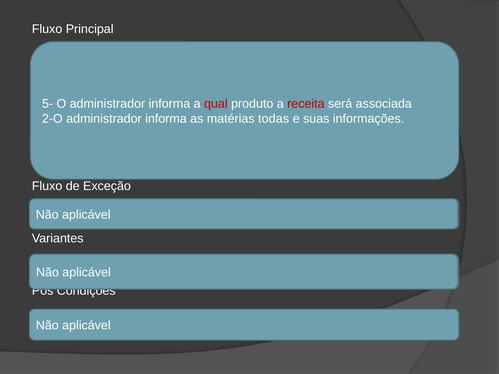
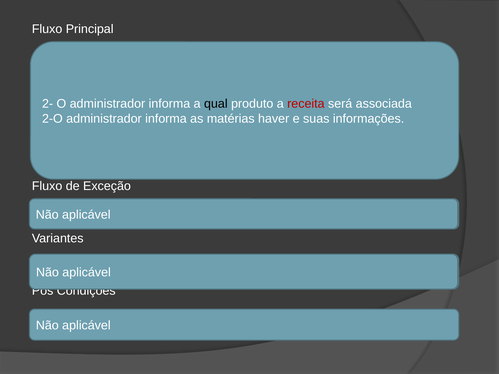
5-: 5- -> 2- (48, 104)
qual colour: red -> black (216, 104)
todas: todas -> haver (274, 119)
